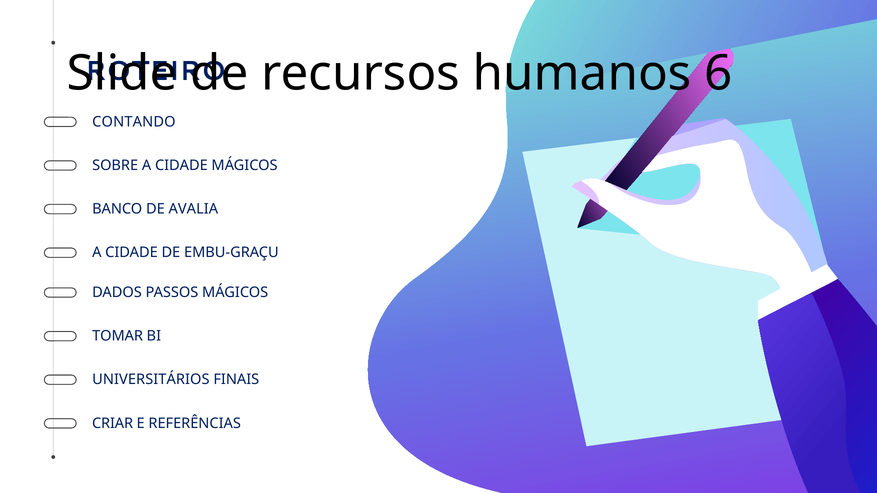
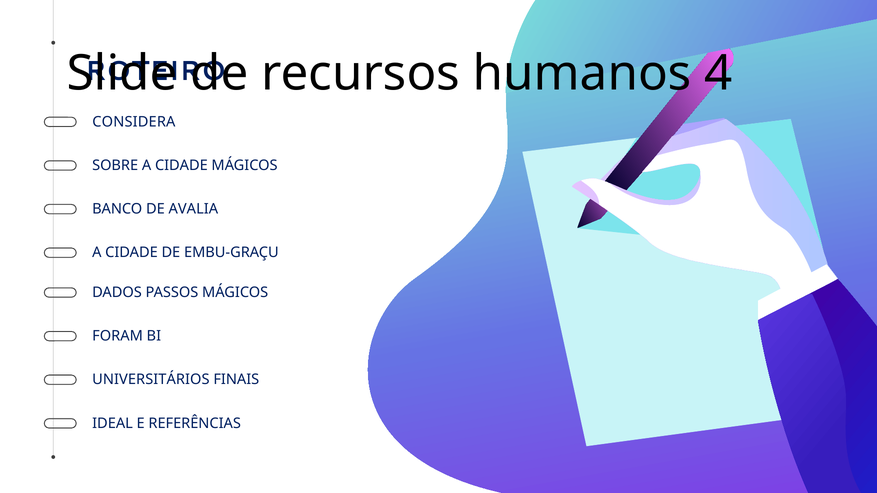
6: 6 -> 4 (718, 74)
CONTANDO: CONTANDO -> CONSIDERA (134, 122)
TOMAR: TOMAR -> FORAM (118, 336)
CRIAR: CRIAR -> IDEAL (113, 423)
